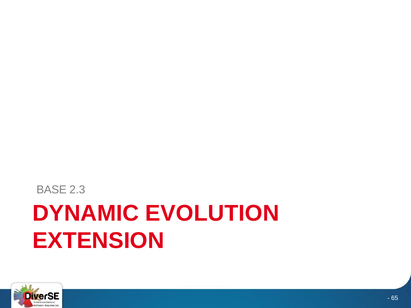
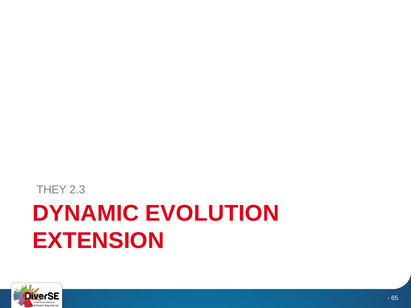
BASE: BASE -> THEY (52, 190)
